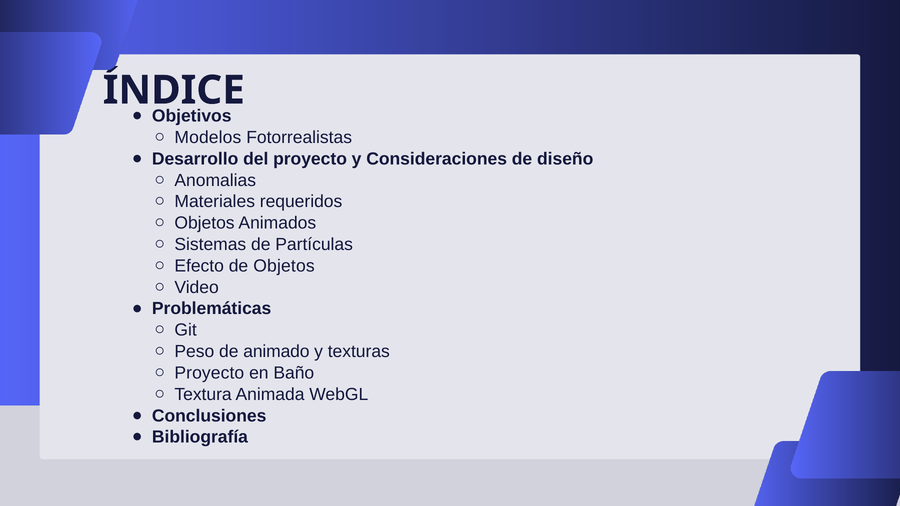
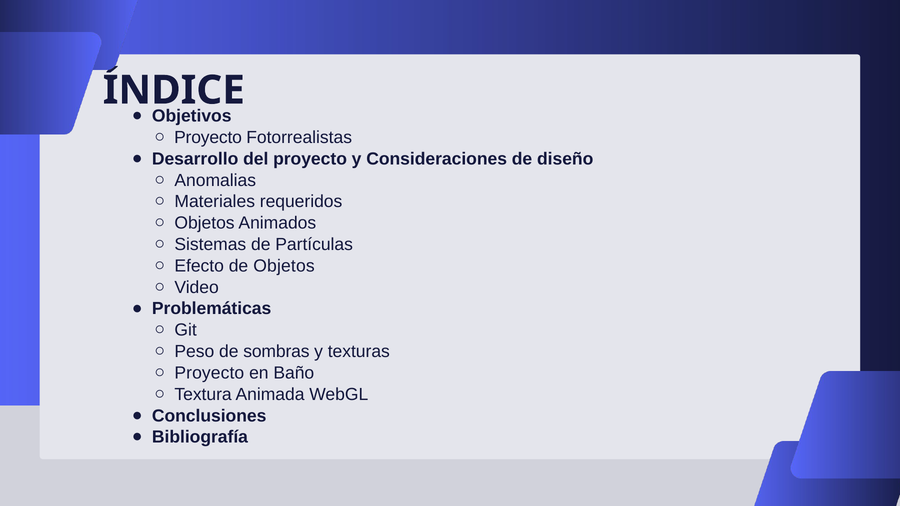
Modelos: Modelos -> Proyecto (208, 137)
animado: animado -> sombras (276, 352)
